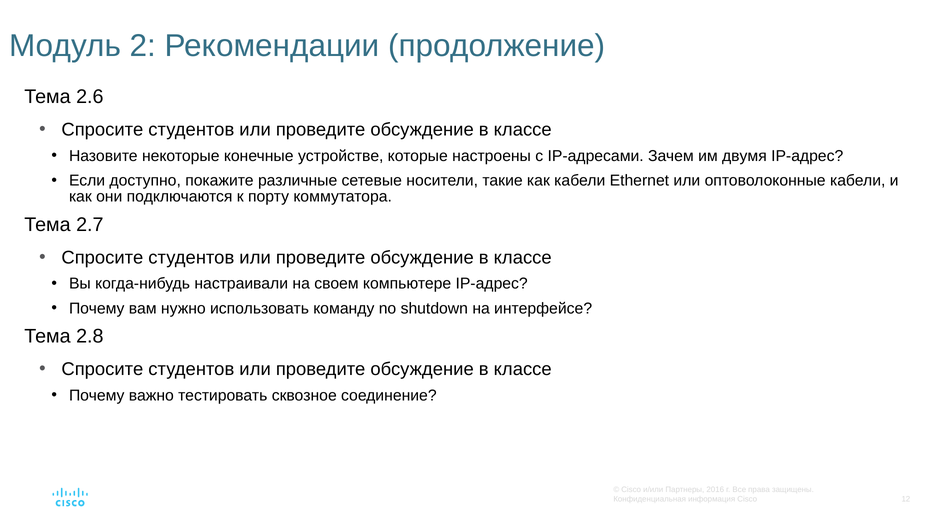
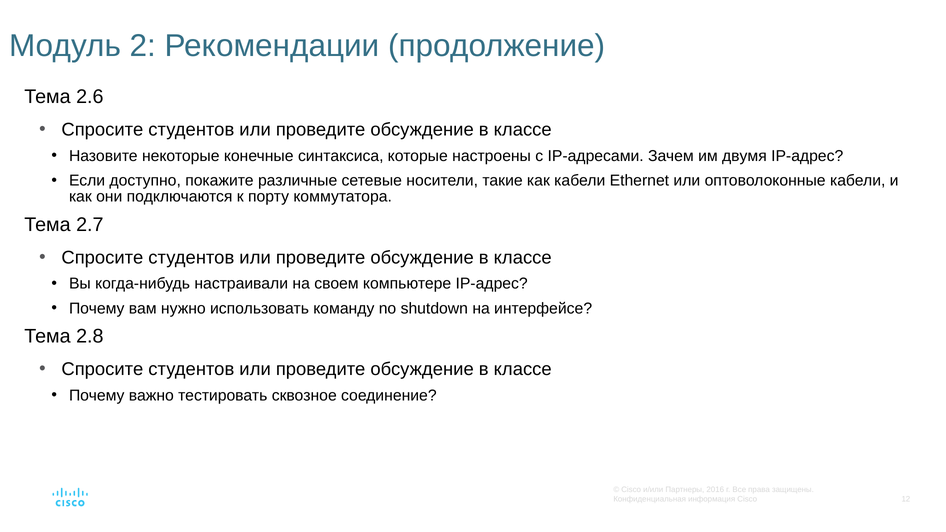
устройстве: устройстве -> синтаксиса (341, 156)
